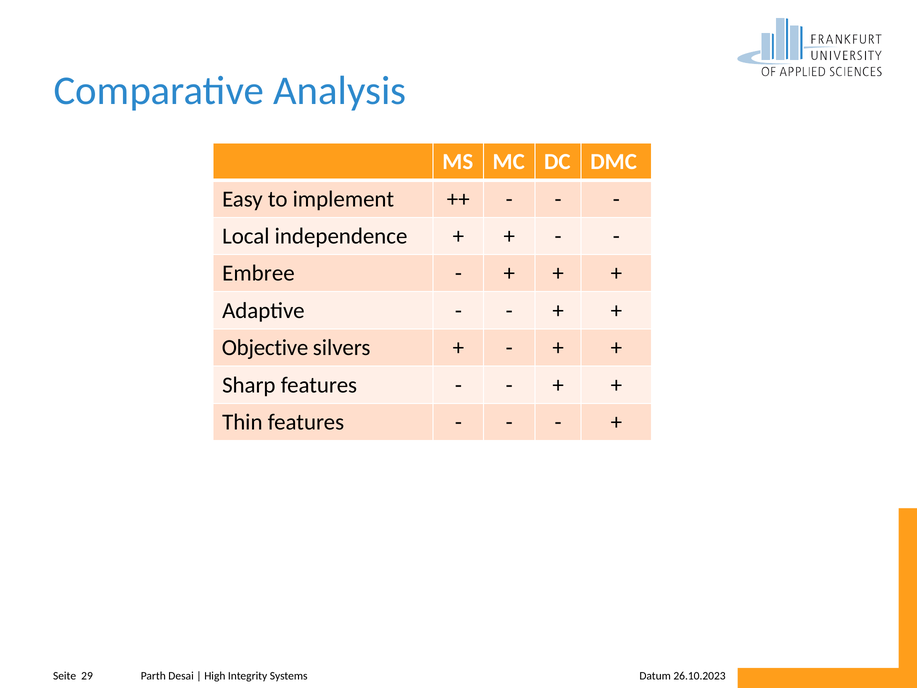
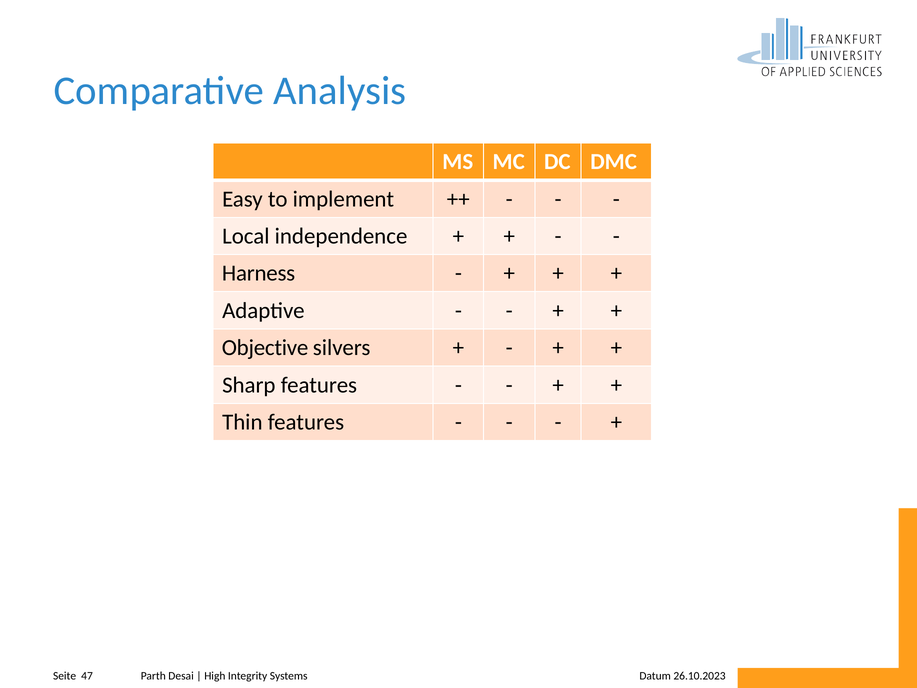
Embree: Embree -> Harness (259, 273)
29: 29 -> 47 (87, 675)
